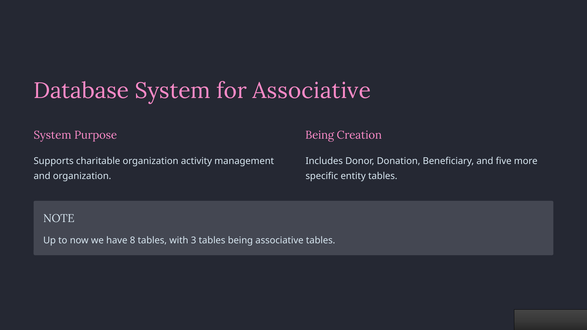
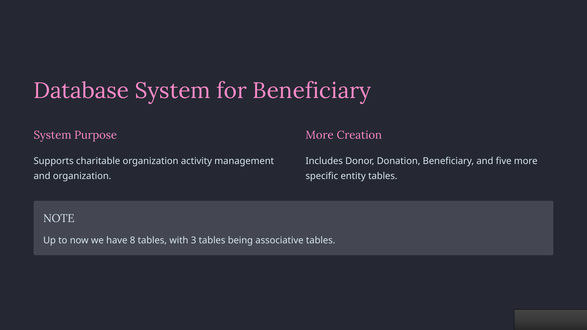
for Associative: Associative -> Beneficiary (312, 91)
Being: Being -> More (320, 135)
